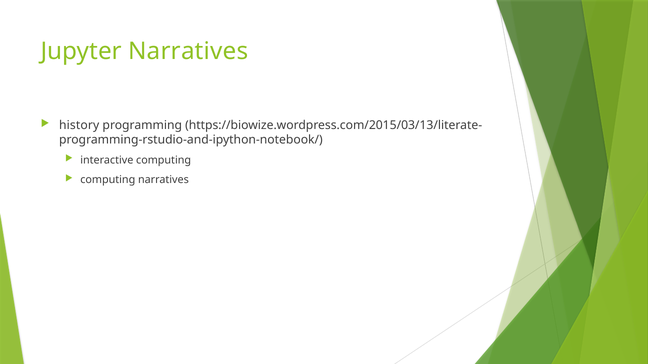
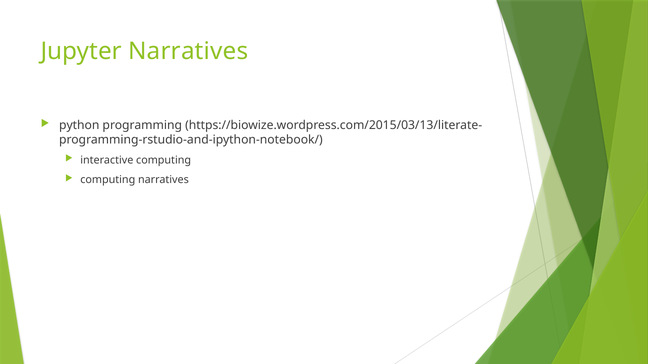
history: history -> python (79, 125)
